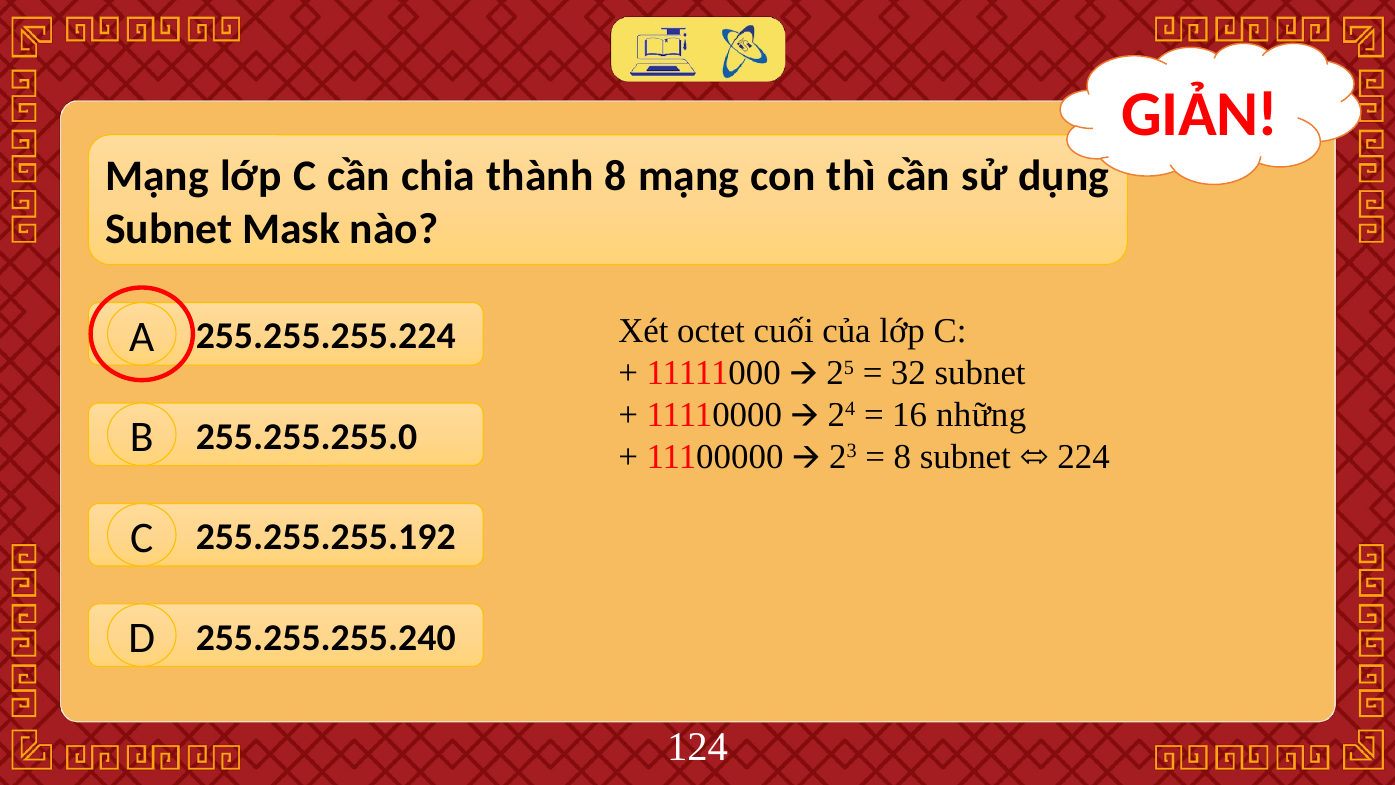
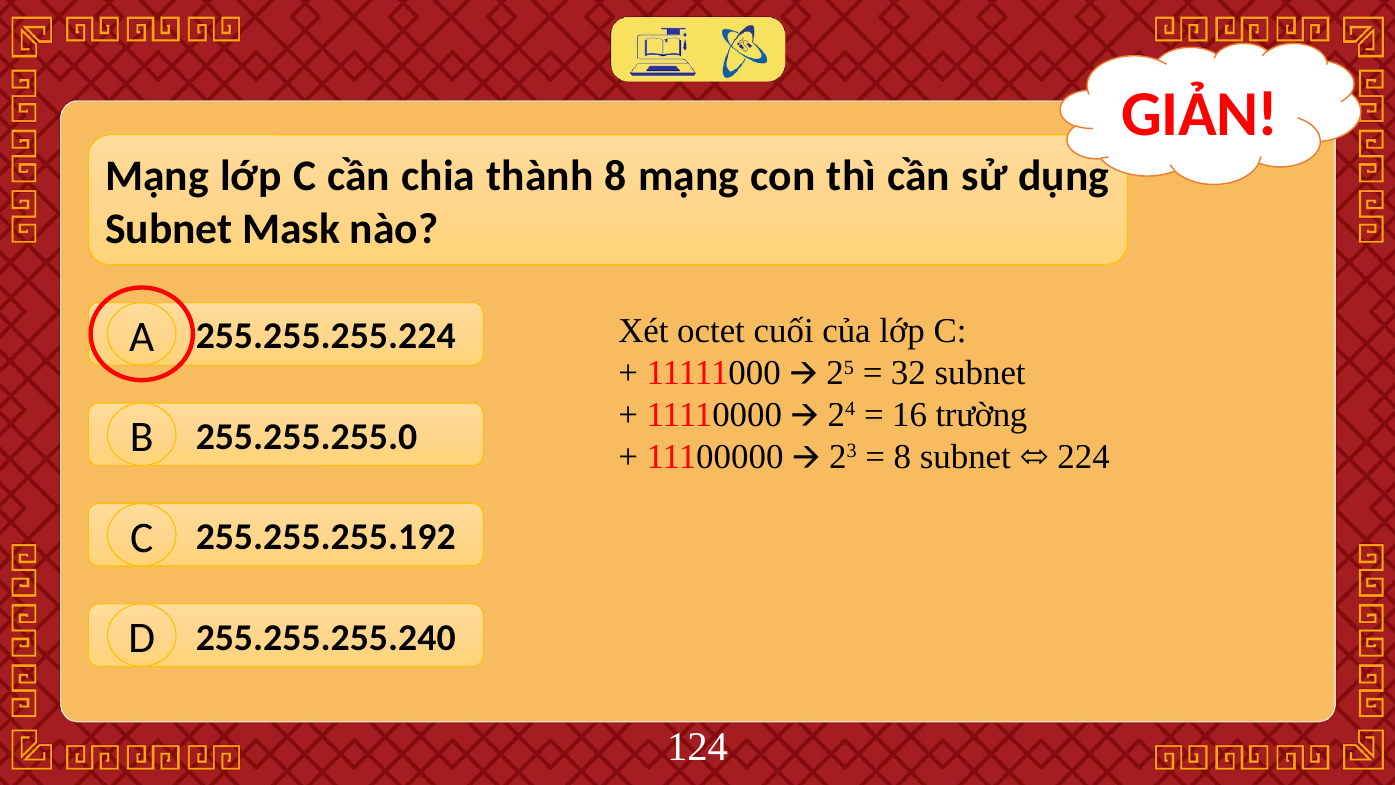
những: những -> trường (982, 415)
